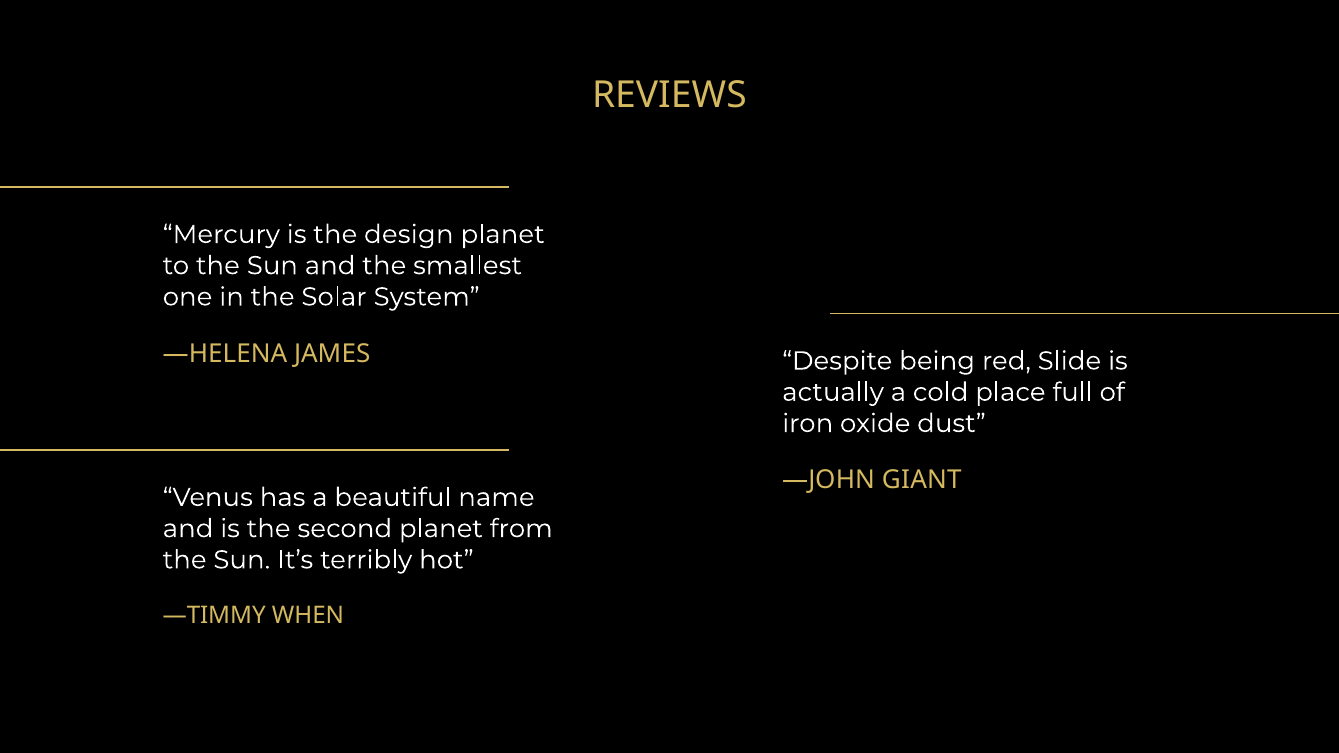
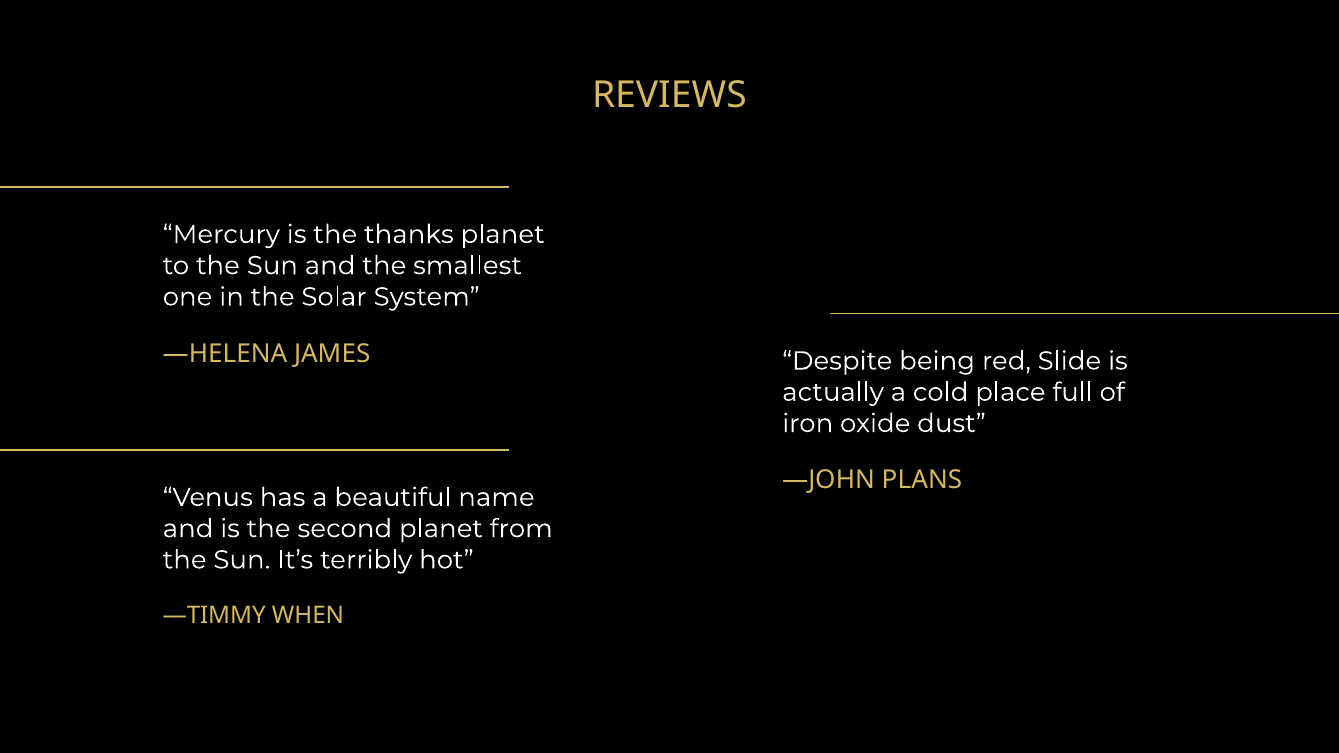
design: design -> thanks (409, 234)
GIANT: GIANT -> PLANS (922, 480)
